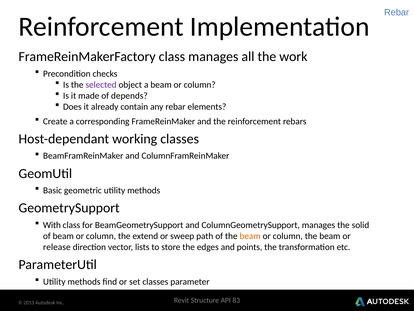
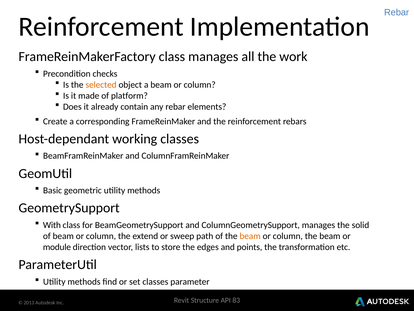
selected colour: purple -> orange (101, 85)
depends: depends -> platform (129, 96)
release: release -> module (57, 247)
